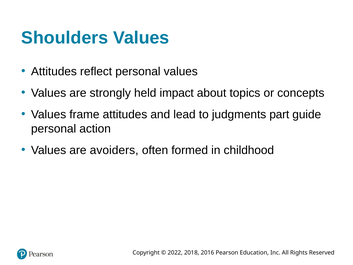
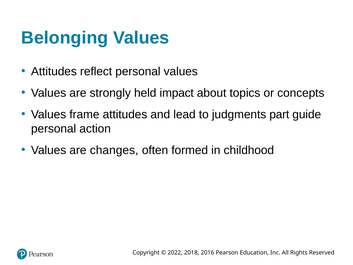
Shoulders: Shoulders -> Belonging (65, 38)
avoiders: avoiders -> changes (114, 150)
